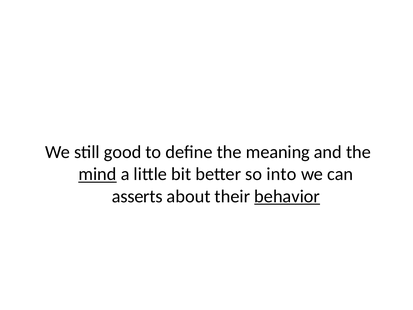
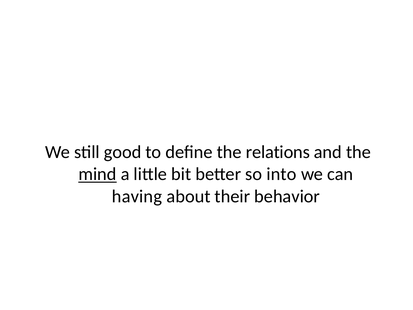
meaning: meaning -> relations (278, 152)
asserts: asserts -> having (137, 196)
behavior underline: present -> none (287, 196)
